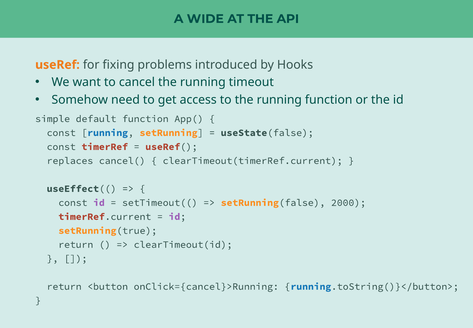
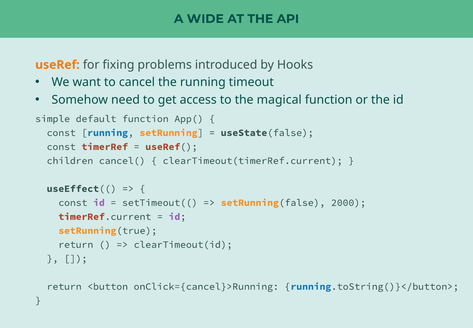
to the running: running -> magical (279, 100)
replaces: replaces -> children (70, 160)
